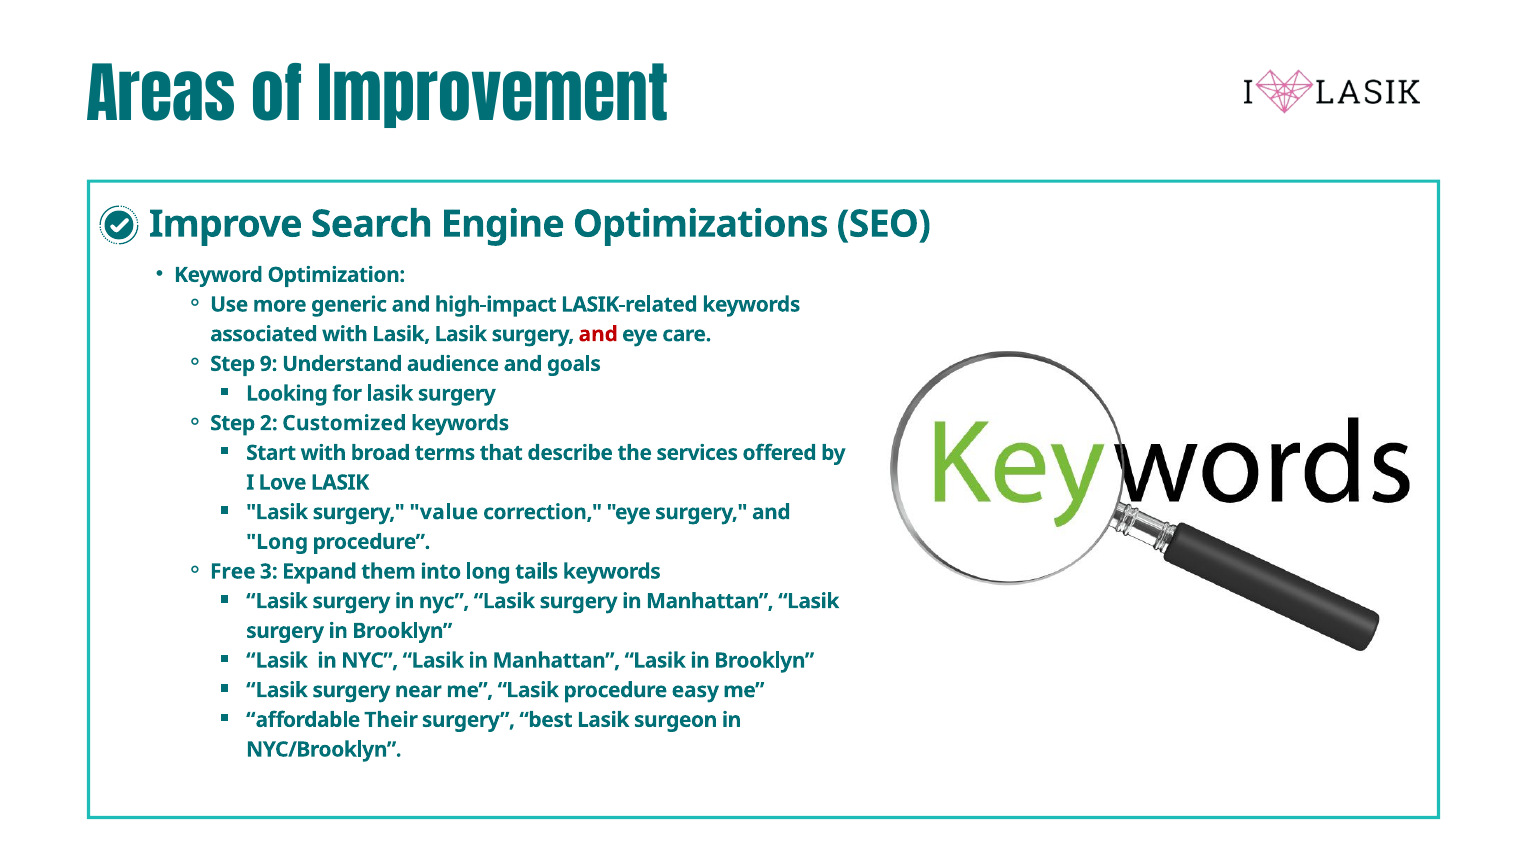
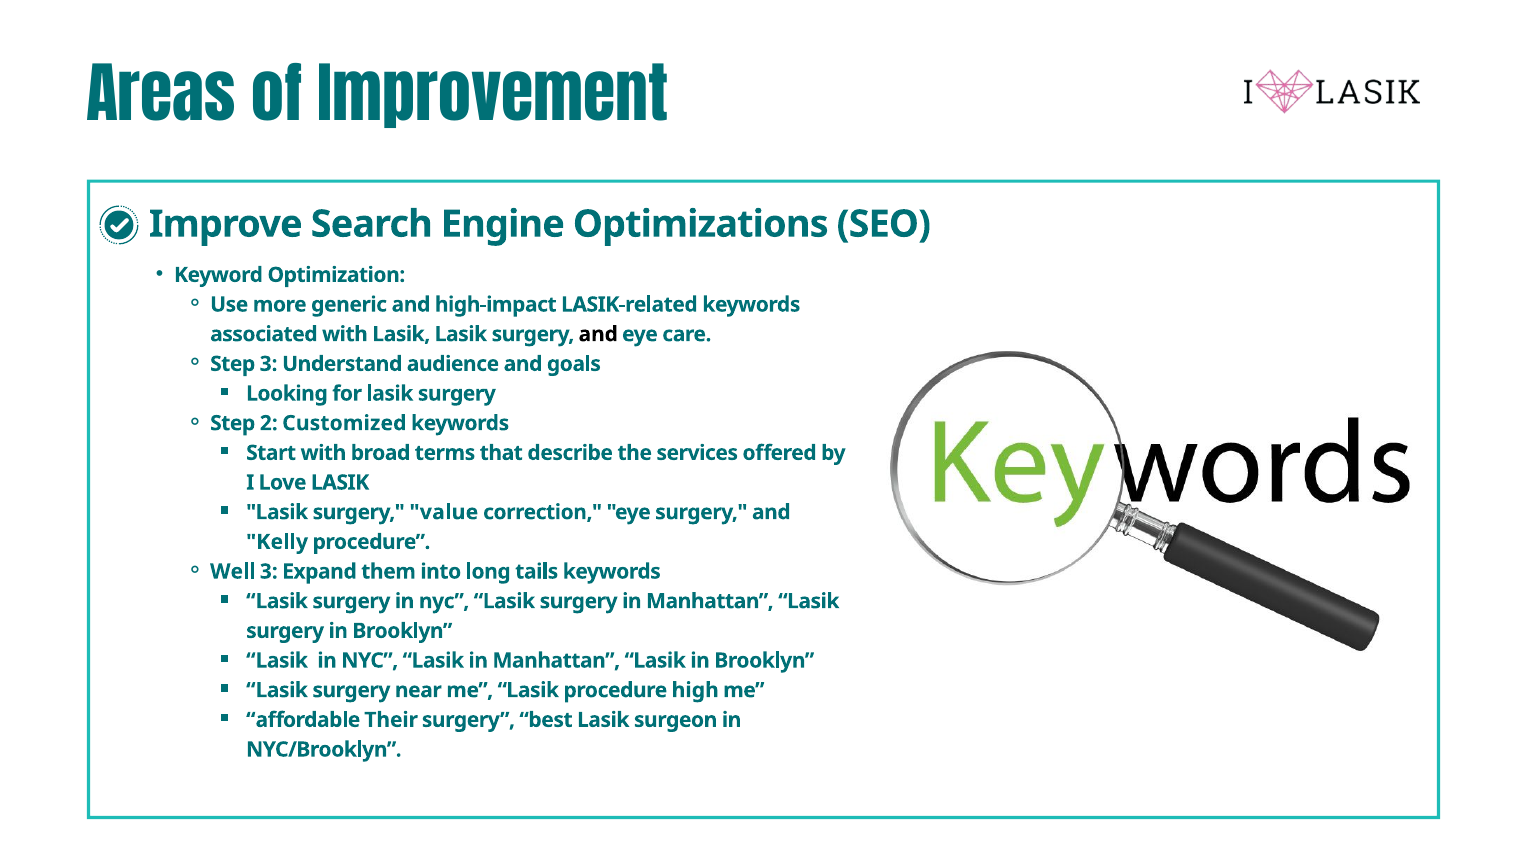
and colour: red -> black (598, 334)
Step 9: 9 -> 3 (269, 364)
Long: Long -> Kelly (277, 542)
Free: Free -> Well (233, 572)
easy: easy -> high (695, 691)
